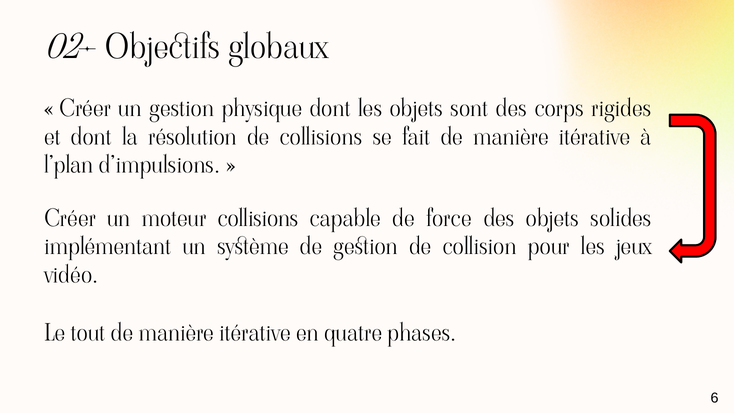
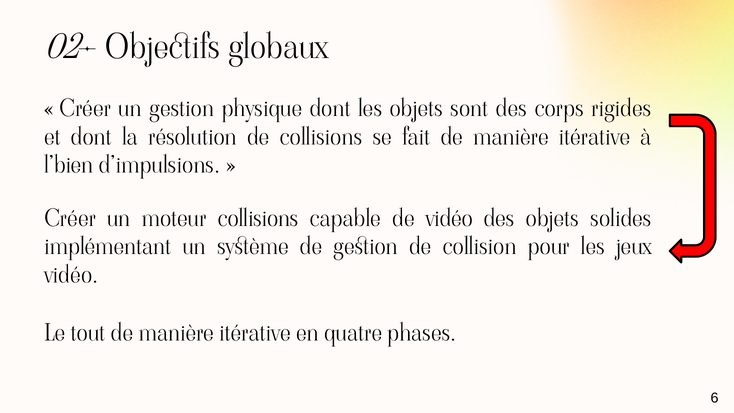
l’plan: l’plan -> l’bien (69, 165)
de force: force -> vidéo (449, 219)
